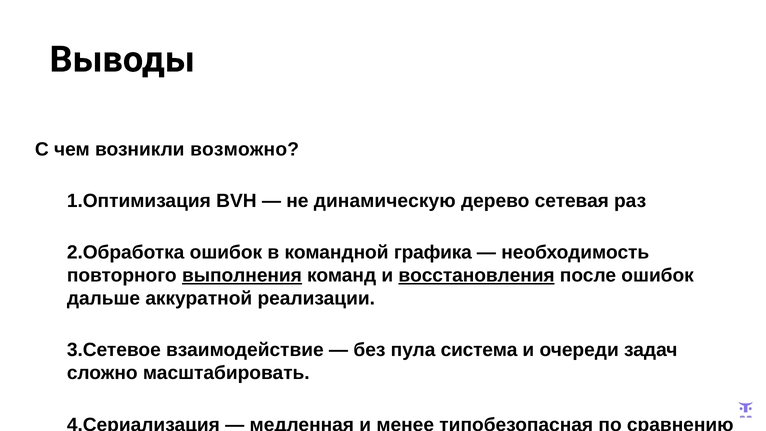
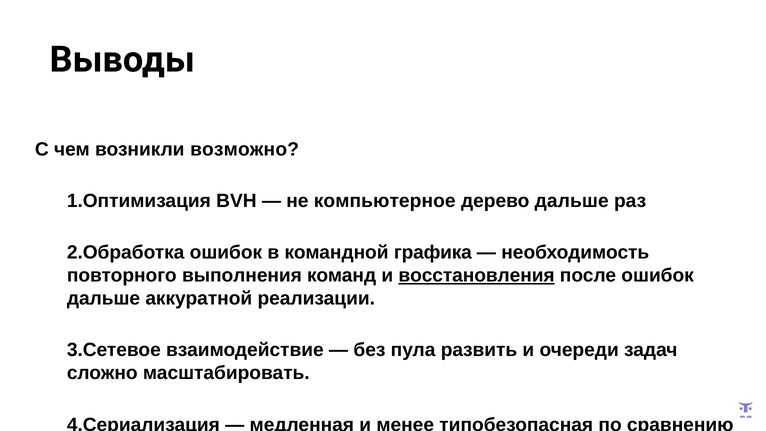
динамическую: динамическую -> компьютерное (385, 201)
дерево сетевая: сетевая -> дальше (572, 201)
выполнения underline: present -> none (242, 275)
система: система -> развить (479, 350)
